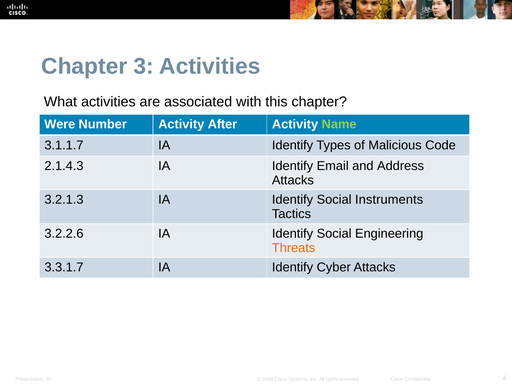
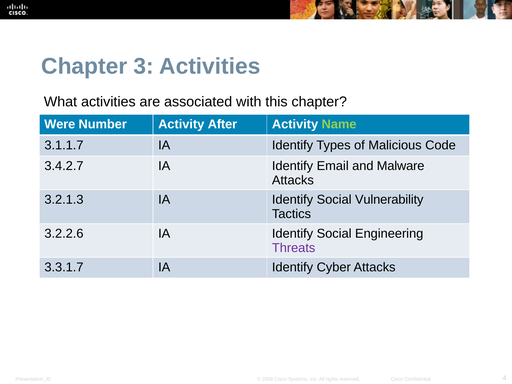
2.1.4.3: 2.1.4.3 -> 3.4.2.7 (64, 166)
Address: Address -> Malware (401, 166)
Instruments: Instruments -> Vulnerability (389, 200)
Threats colour: orange -> purple (294, 248)
